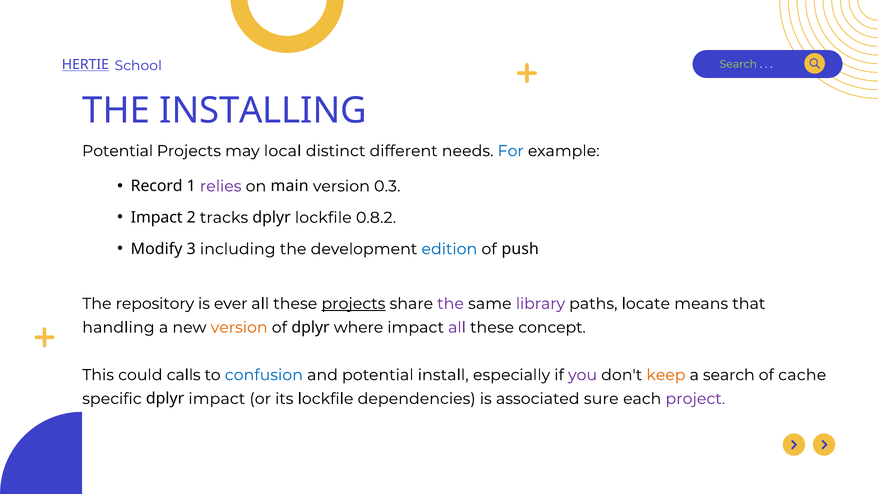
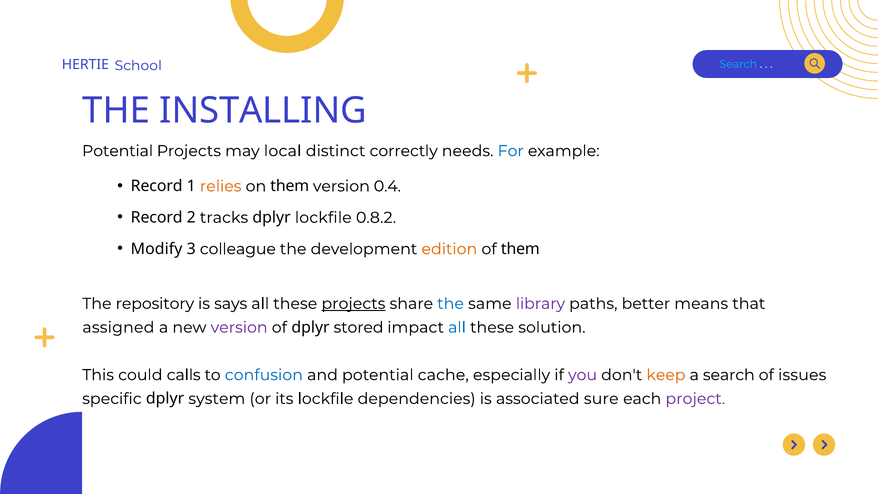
HERTIE underline: present -> none (85, 65)
Search colour: light green -> light blue (738, 64)
different: different -> correctly (404, 151)
relies colour: purple -> orange (221, 186)
on main: main -> them (290, 186)
0.3: 0.3 -> 0.4 (387, 186)
Impact: Impact -> Record (157, 218)
including: including -> colleague (238, 249)
edition colour: blue -> orange (449, 249)
of push: push -> them (520, 249)
ever: ever -> says (231, 304)
the colour: purple -> blue (451, 304)
locate: locate -> better (646, 304)
handling: handling -> assigned (118, 327)
version colour: orange -> purple (239, 327)
where: where -> stored (359, 327)
all colour: purple -> blue (457, 327)
concept: concept -> solution (552, 327)
install: install -> cache (443, 375)
cache: cache -> issues (802, 375)
dplyr impact: impact -> system (217, 399)
